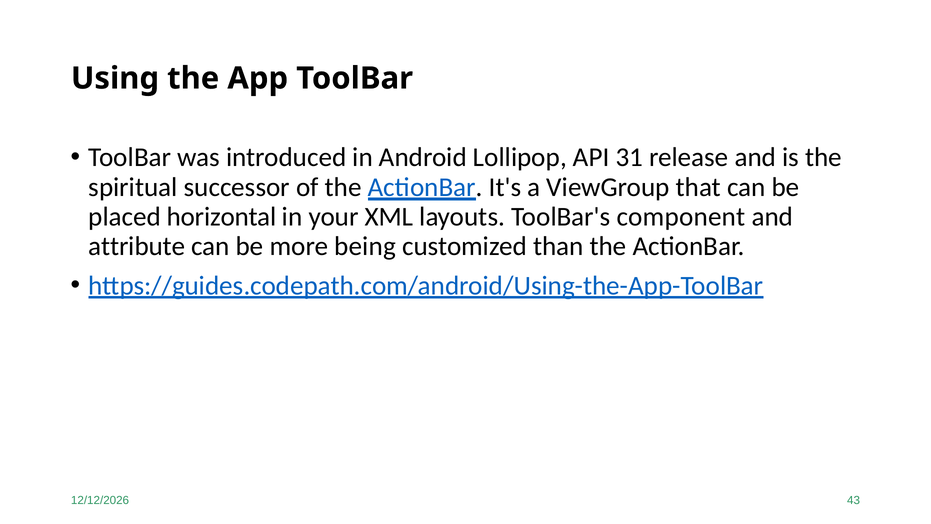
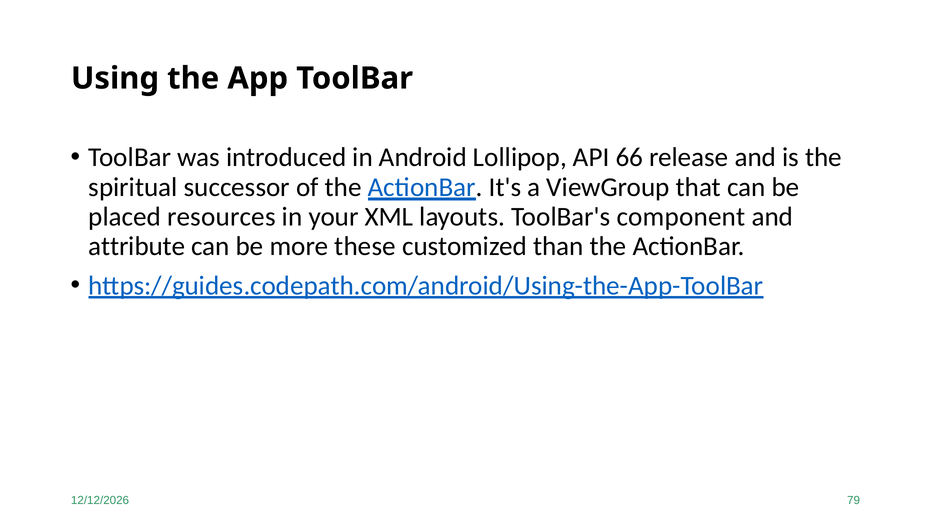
31: 31 -> 66 (629, 157)
horizontal: horizontal -> resources (221, 217)
being: being -> these (365, 246)
43: 43 -> 79 (854, 500)
